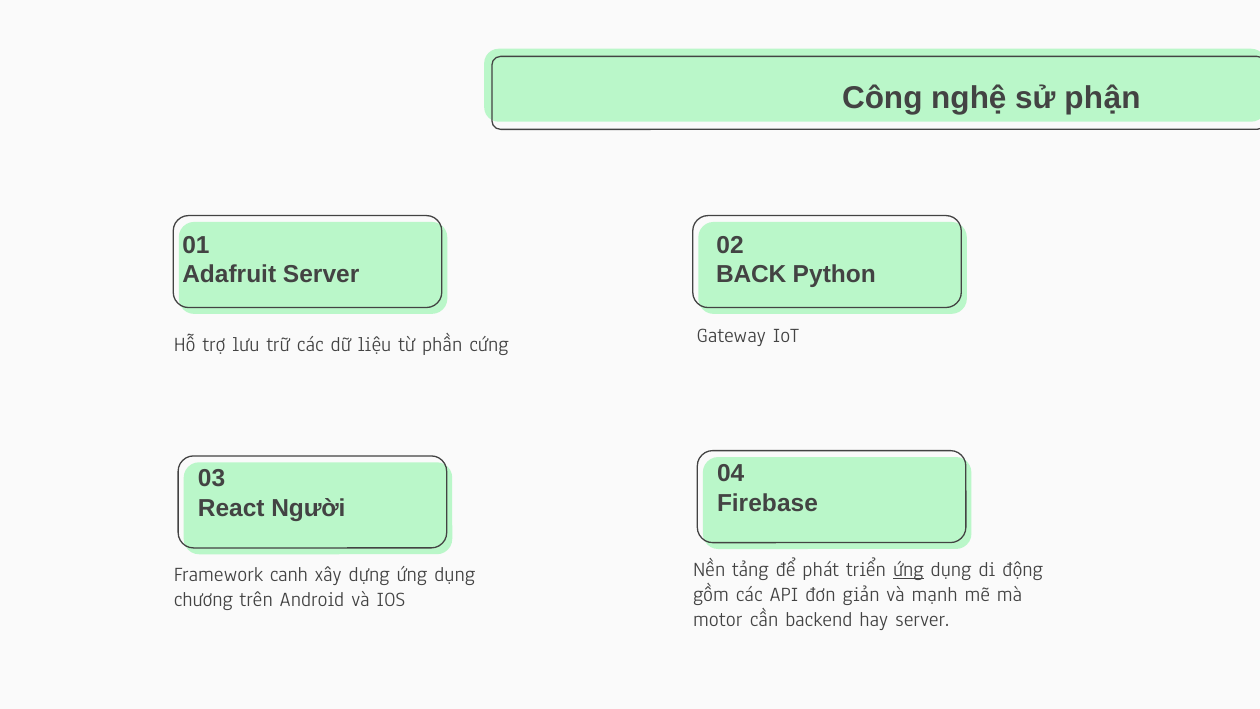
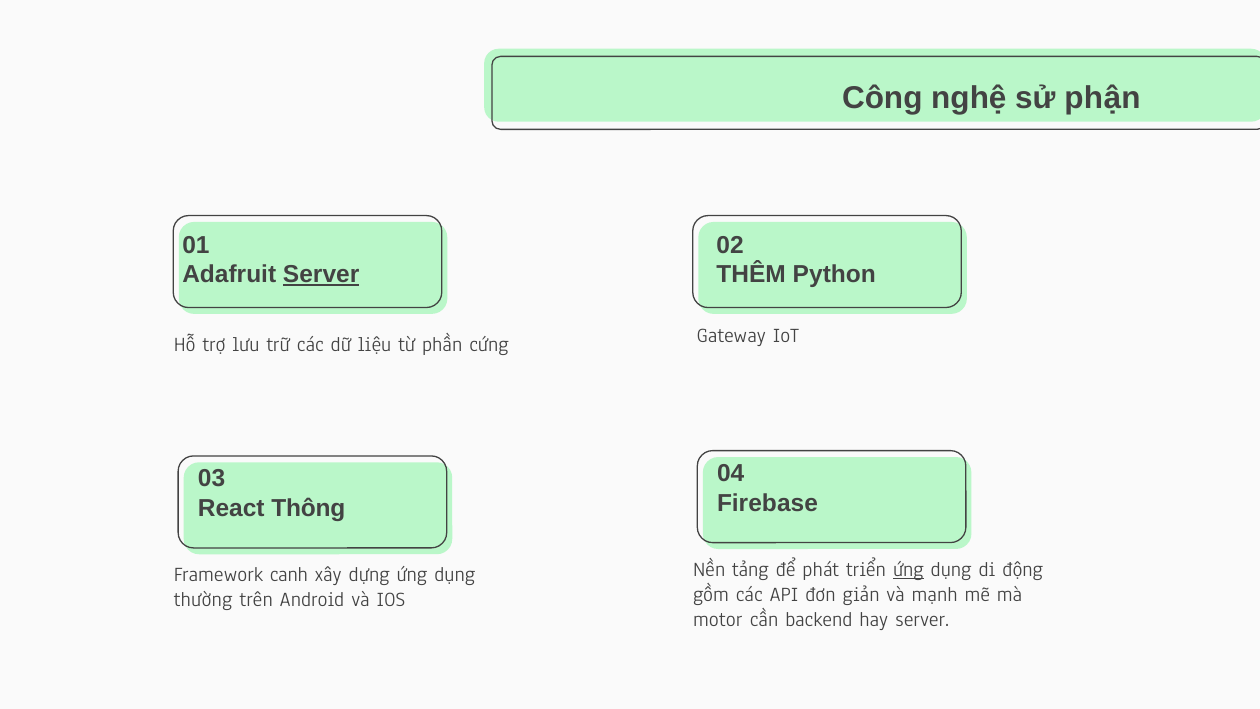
Server underline: none -> present (321, 275)
BACK: BACK -> THÊM (751, 275)
Người: Người -> Thông (308, 508)
chương: chương -> thường (203, 600)
